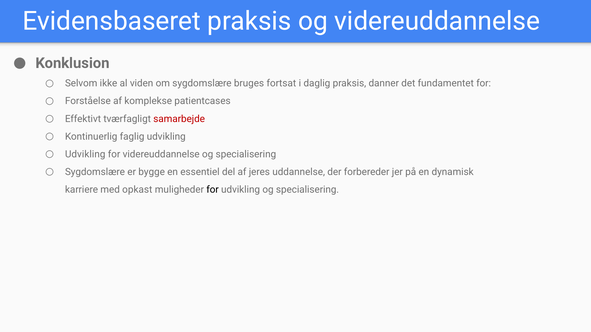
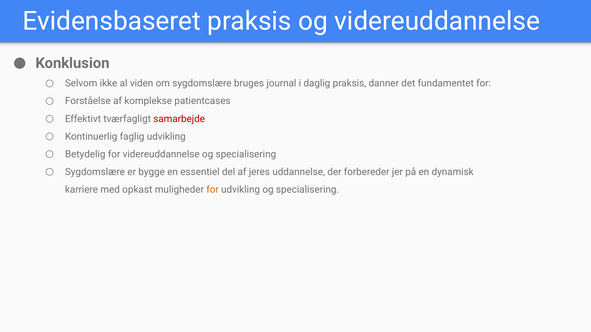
fortsat: fortsat -> journal (281, 83)
Udvikling: Udvikling -> Betydelig (85, 154)
for colour: black -> orange (213, 190)
